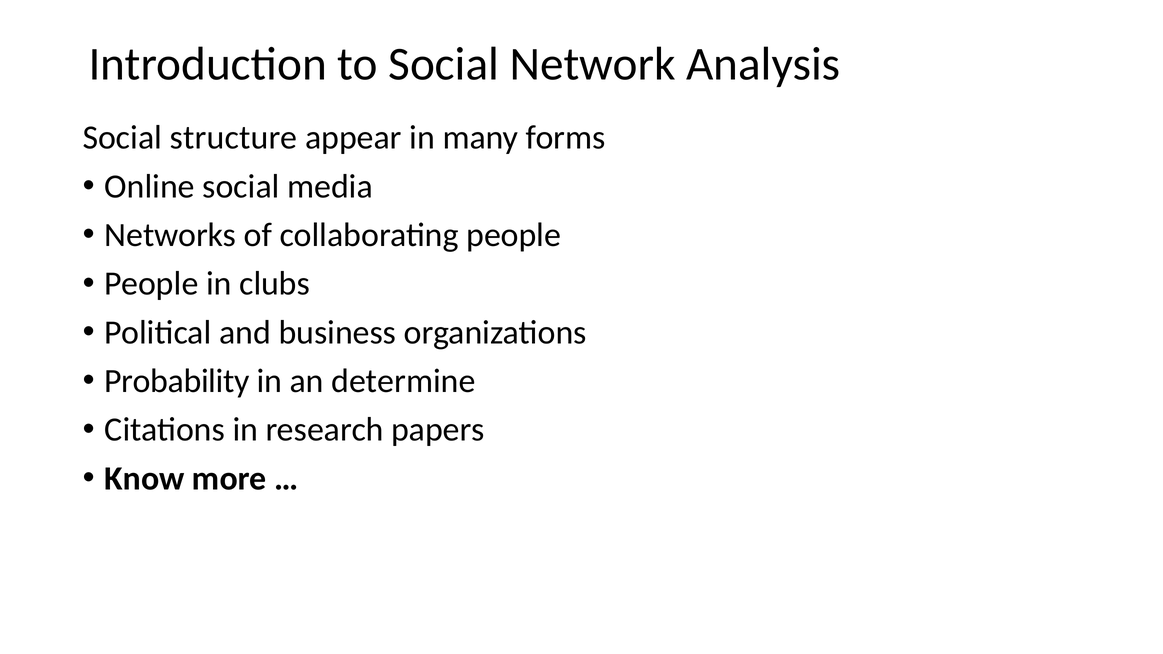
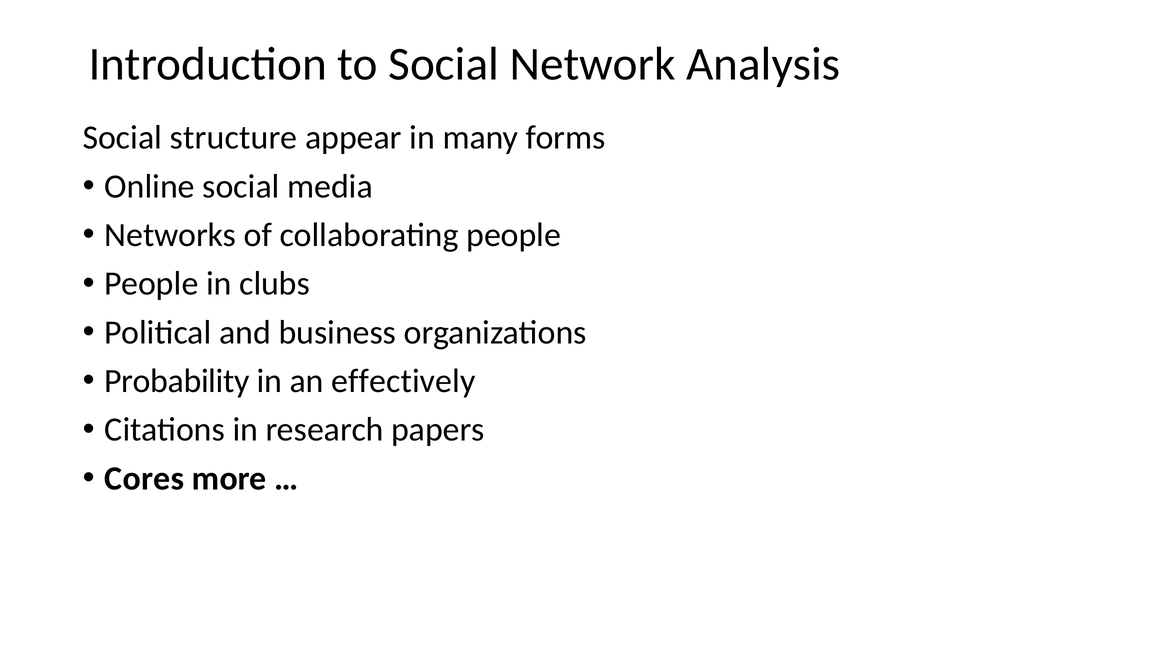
determine: determine -> effectively (403, 381)
Know: Know -> Cores (144, 479)
